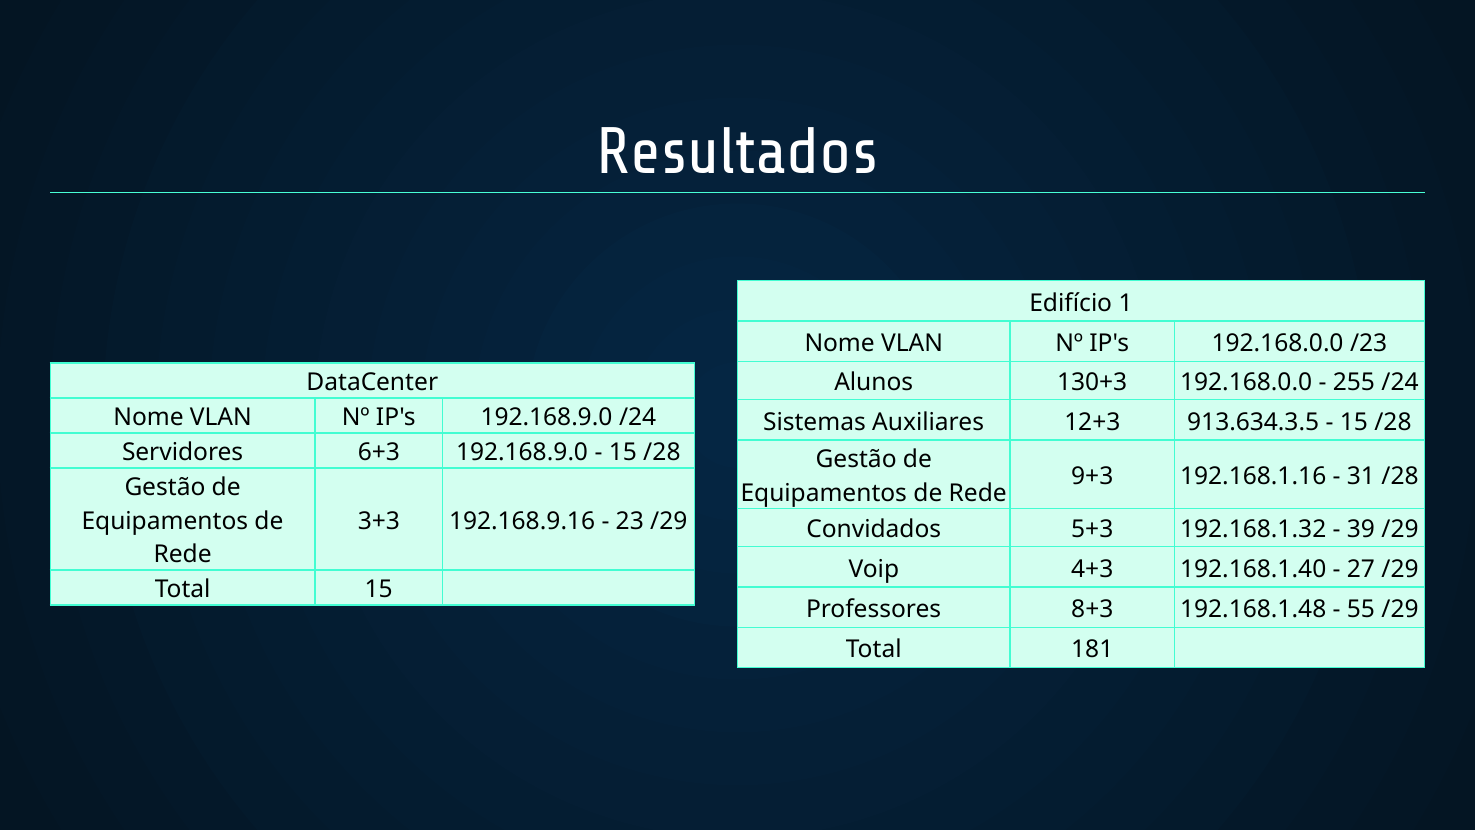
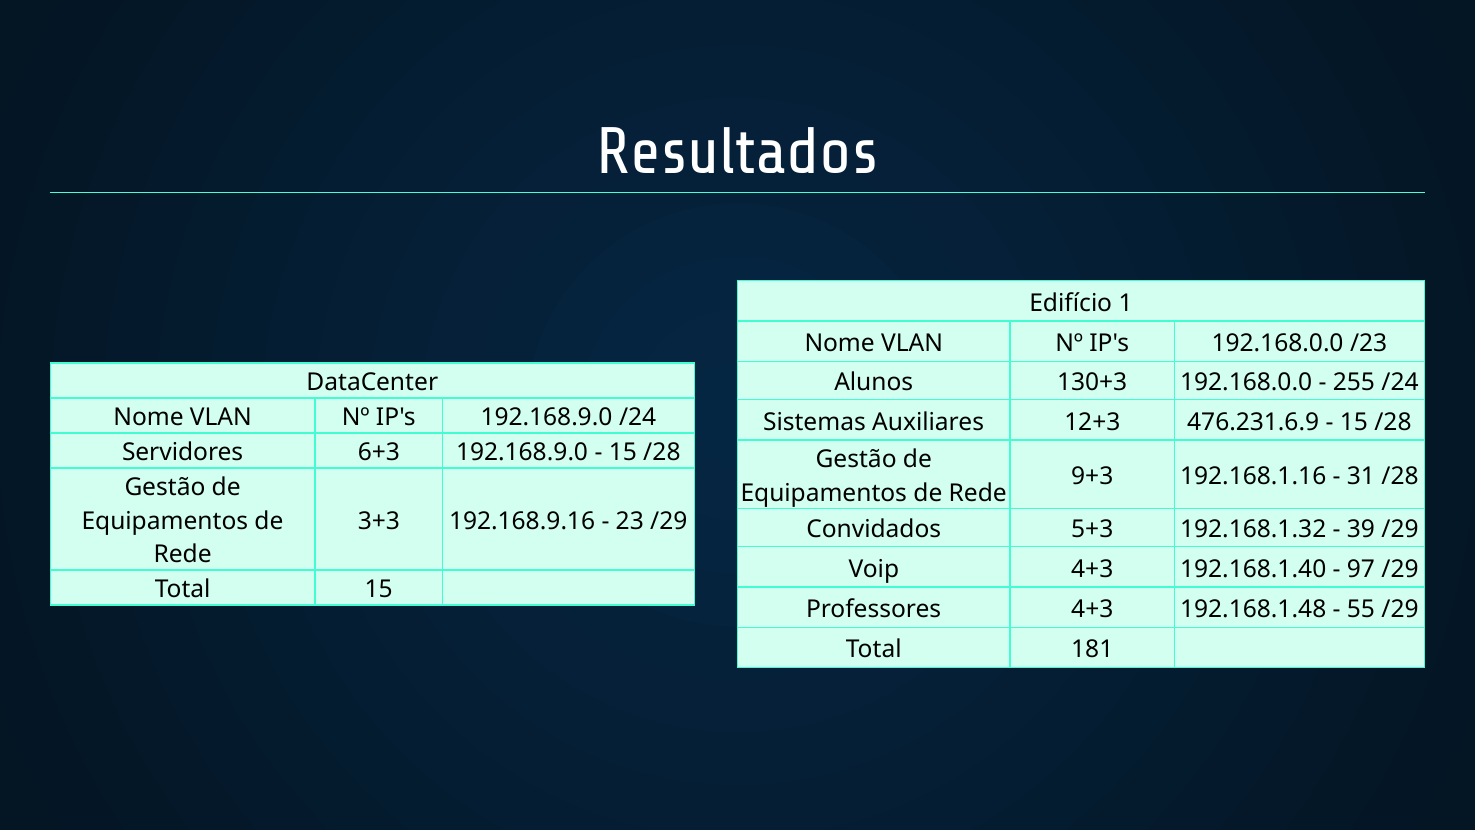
913.634.3.5: 913.634.3.5 -> 476.231.6.9 (1253, 422)
27: 27 -> 97 (1361, 569)
Professores 8+3: 8+3 -> 4+3 (1092, 609)
